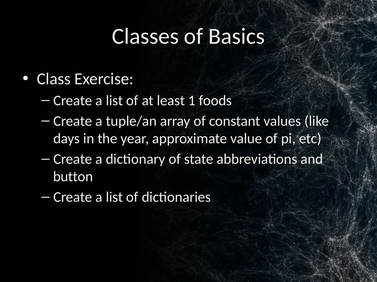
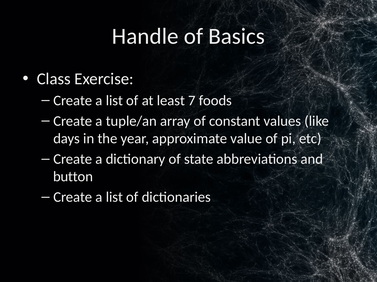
Classes: Classes -> Handle (145, 36)
1: 1 -> 7 (192, 101)
